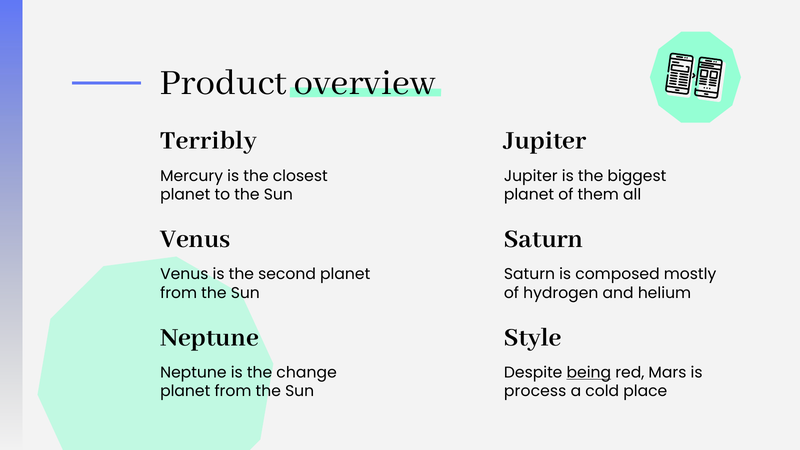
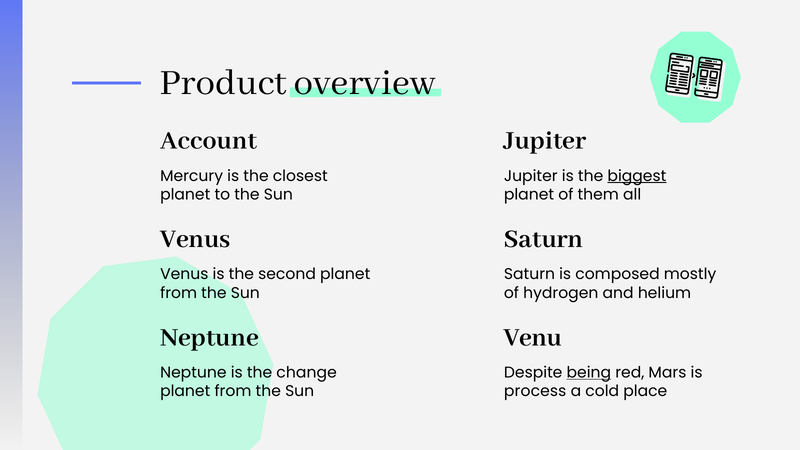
Terribly: Terribly -> Account (209, 140)
biggest underline: none -> present (637, 176)
Style: Style -> Venu (533, 336)
